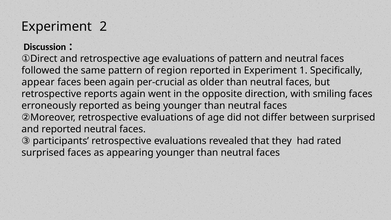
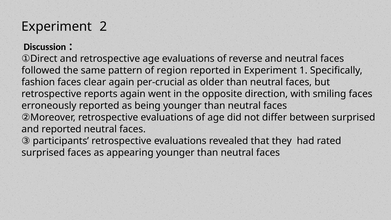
of pattern: pattern -> reverse (246, 59)
appear: appear -> fashion (38, 82)
been: been -> clear (95, 82)
